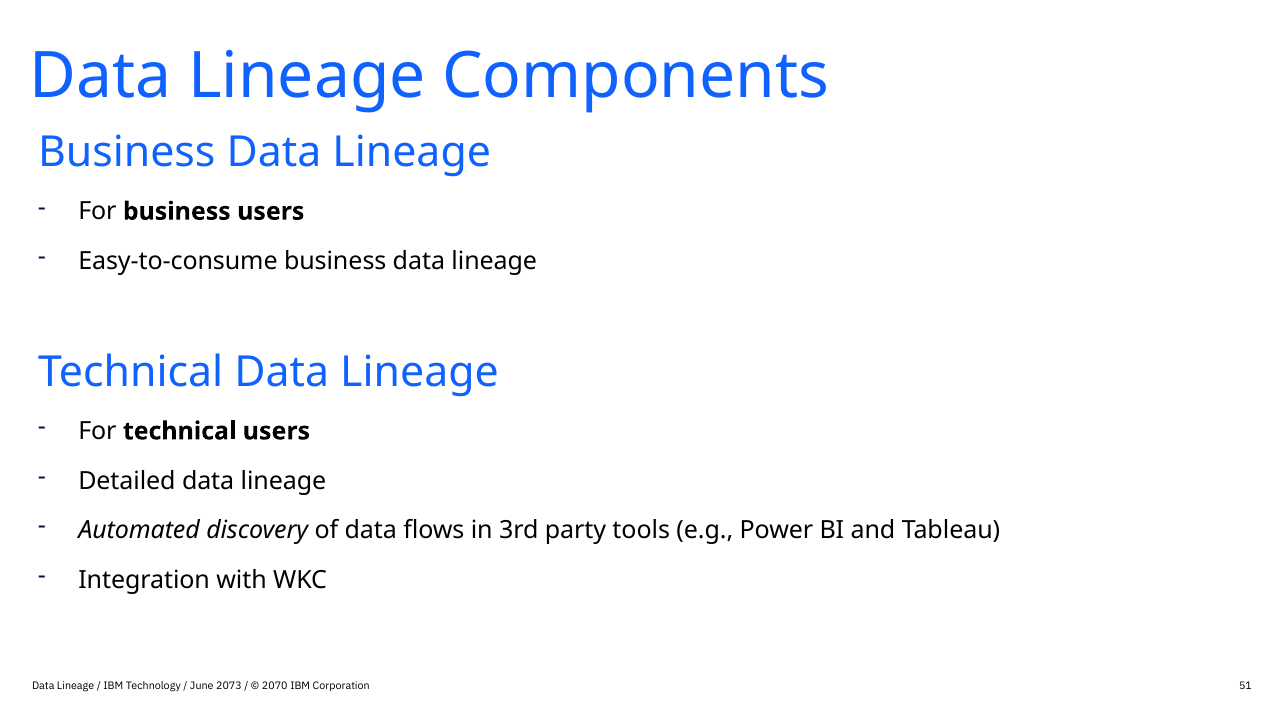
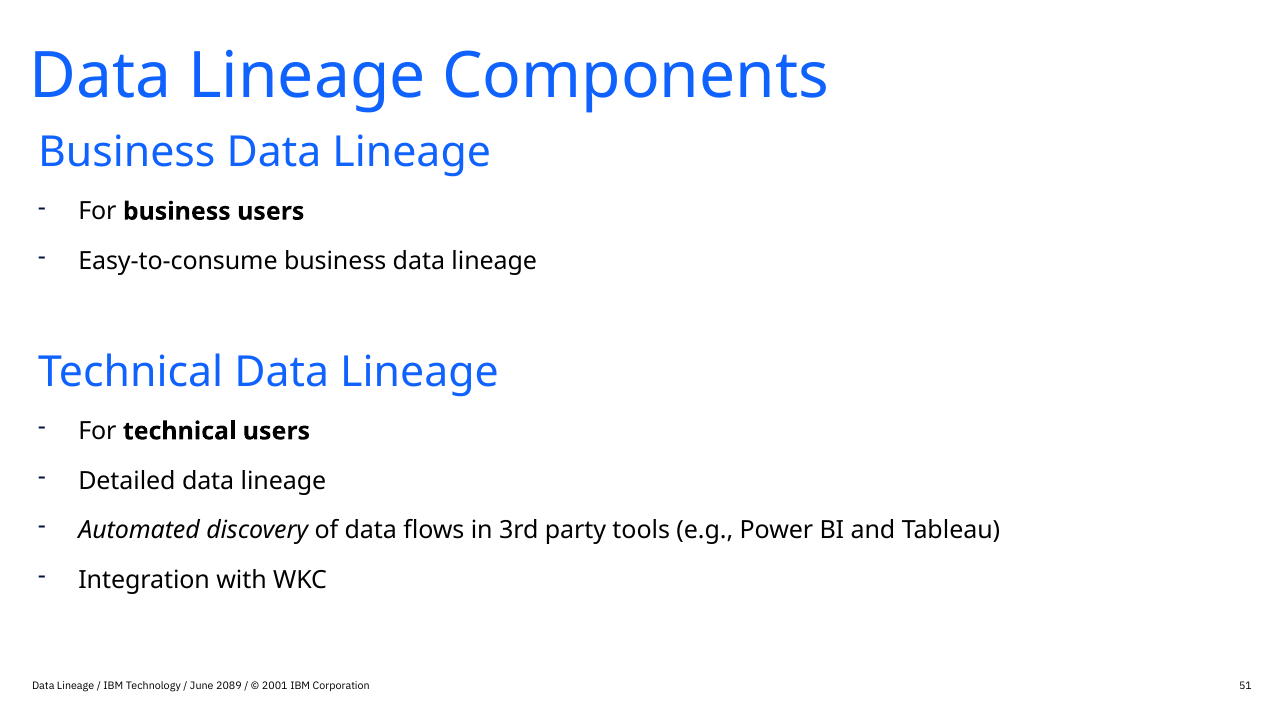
2073: 2073 -> 2089 (229, 687)
2070: 2070 -> 2001 (275, 687)
